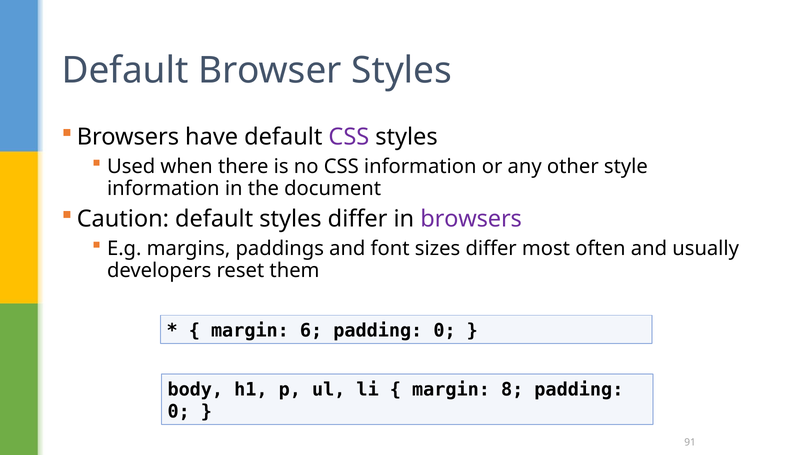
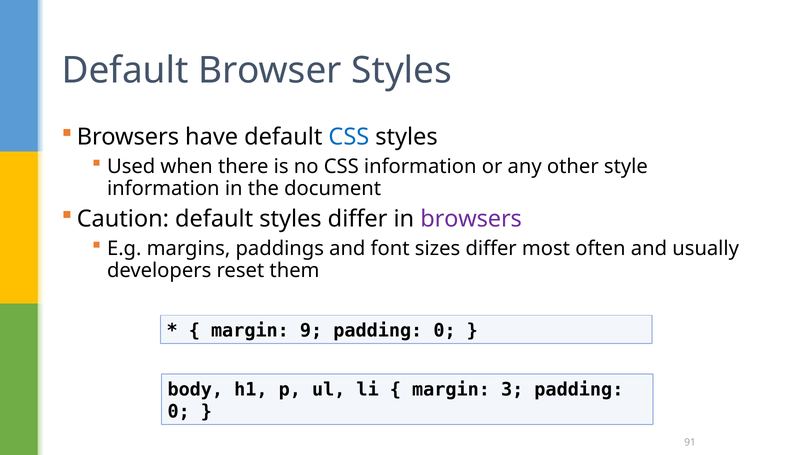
CSS colour: purple -> blue (349, 137)
6: 6 -> 9 (311, 330)
8: 8 -> 3 (512, 389)
